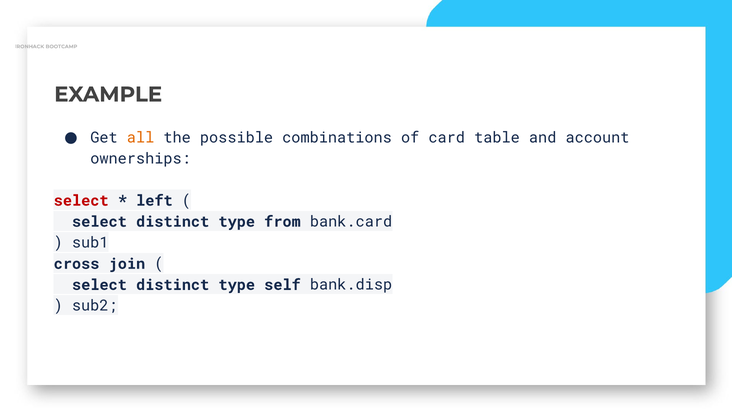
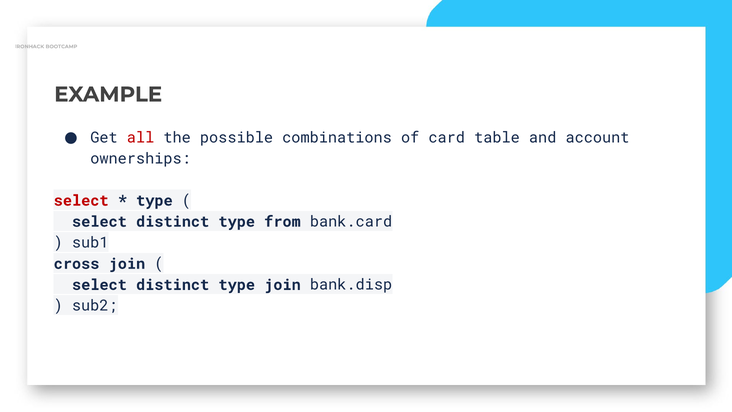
all colour: orange -> red (141, 137)
left: left -> type (154, 201)
type self: self -> join (282, 285)
